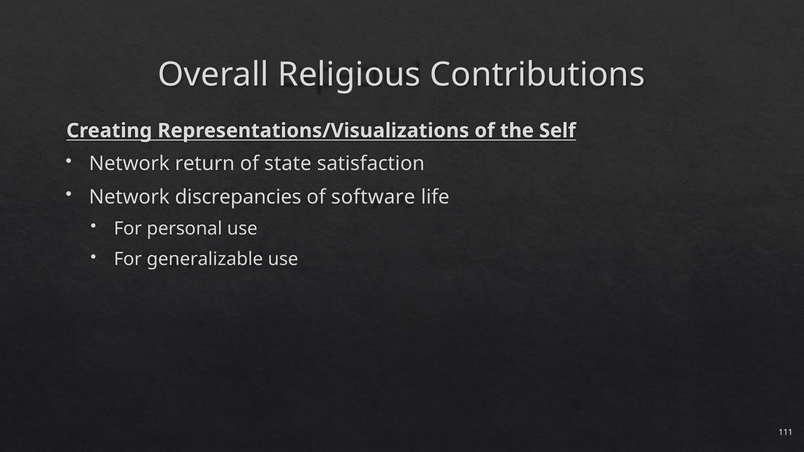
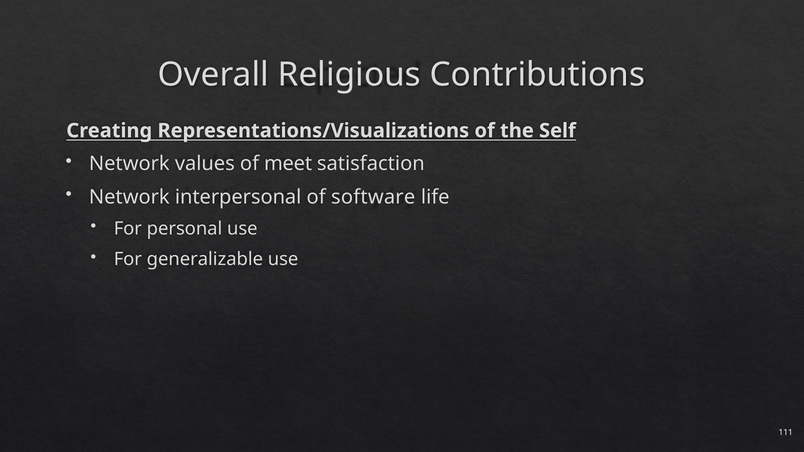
return: return -> values (205, 164)
state: state -> meet (288, 164)
discrepancies: discrepancies -> interpersonal (238, 197)
